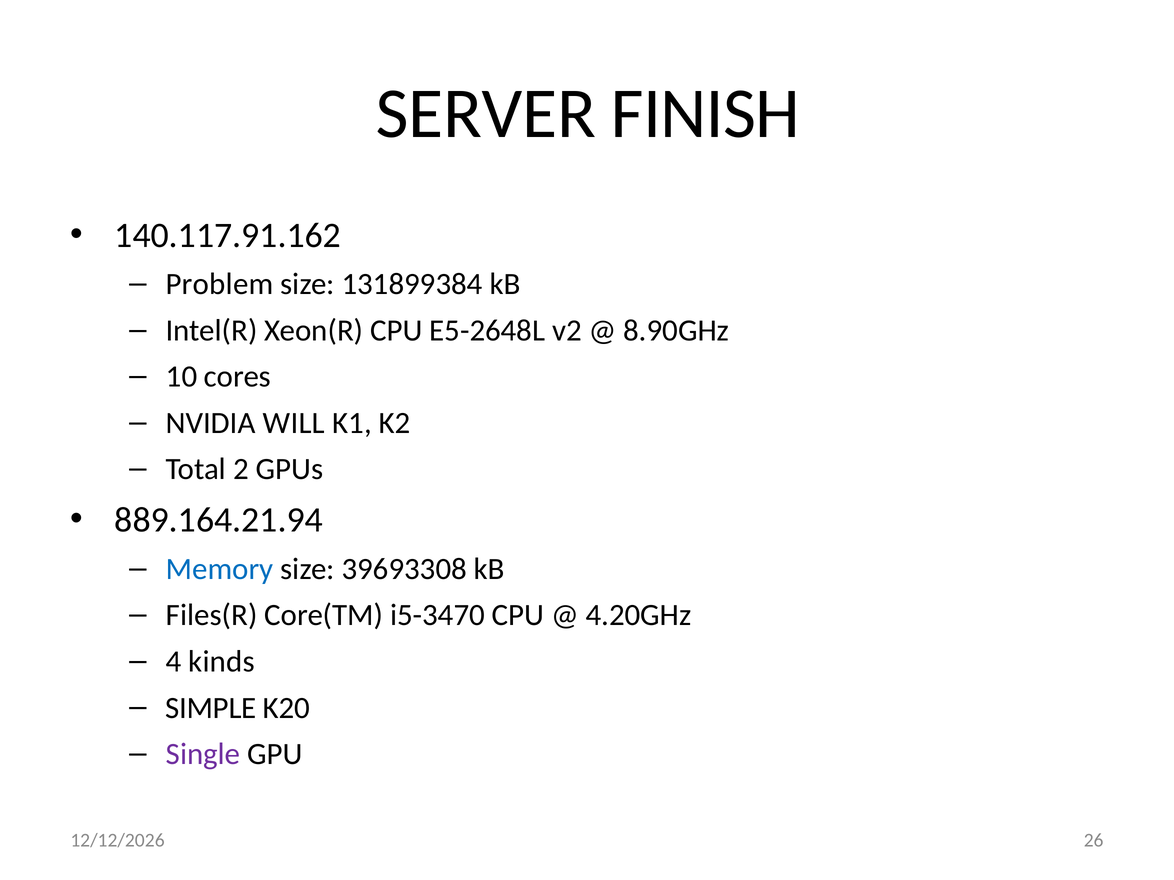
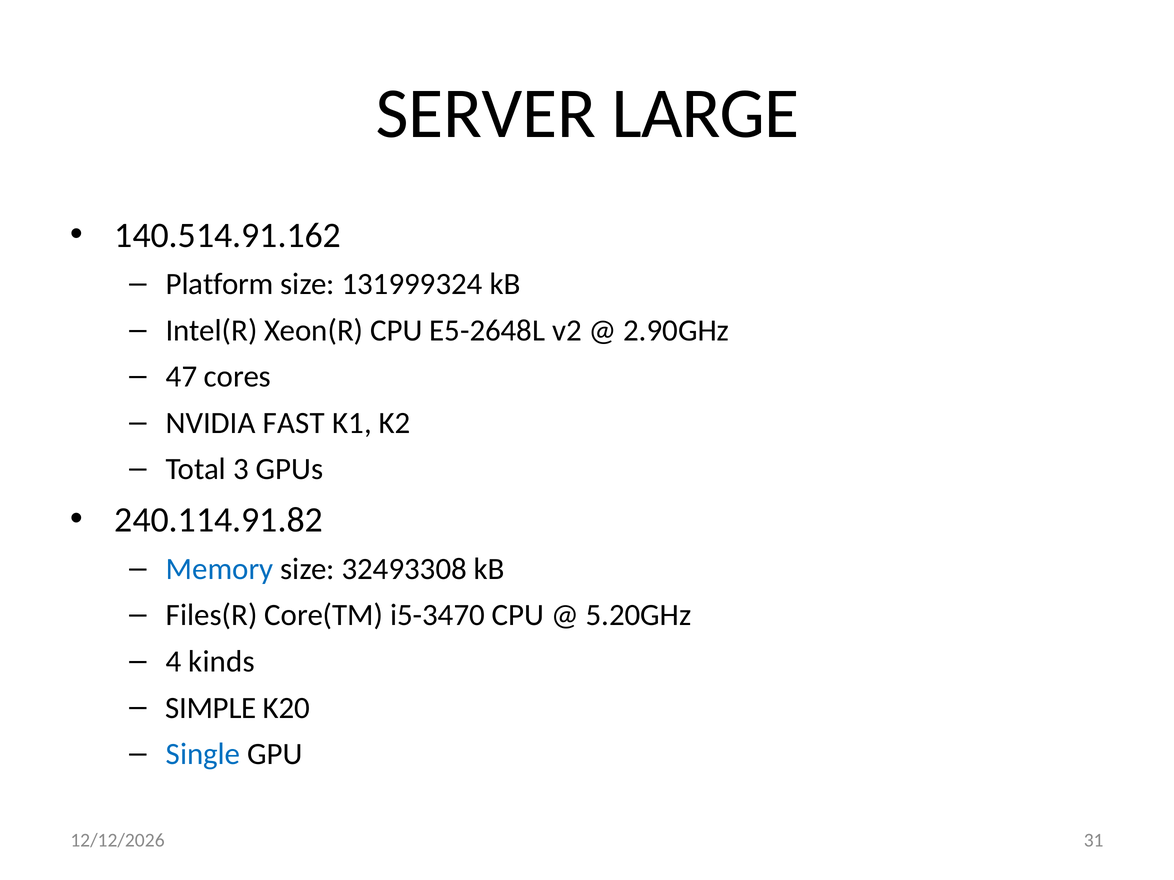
FINISH: FINISH -> LARGE (705, 114)
140.117.91.162: 140.117.91.162 -> 140.514.91.162 (228, 235)
Problem: Problem -> Platform (220, 284)
131899384: 131899384 -> 131999324 (412, 284)
8.90GHz: 8.90GHz -> 2.90GHz (676, 331)
10: 10 -> 47 (182, 377)
WILL: WILL -> FAST (294, 423)
2: 2 -> 3 (241, 470)
889.164.21.94: 889.164.21.94 -> 240.114.91.82 (219, 520)
39693308: 39693308 -> 32493308 (404, 569)
4.20GHz: 4.20GHz -> 5.20GHz (639, 616)
Single colour: purple -> blue (203, 755)
26: 26 -> 31 (1094, 841)
